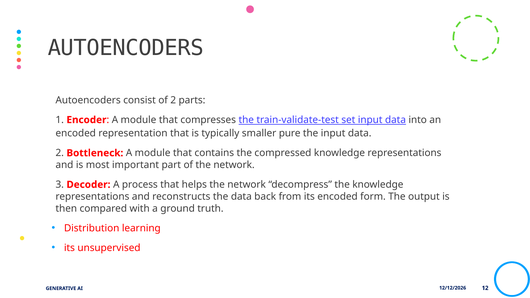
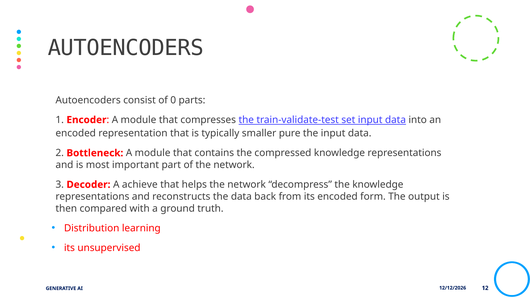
of 2: 2 -> 0 (173, 100)
process: process -> achieve (140, 185)
